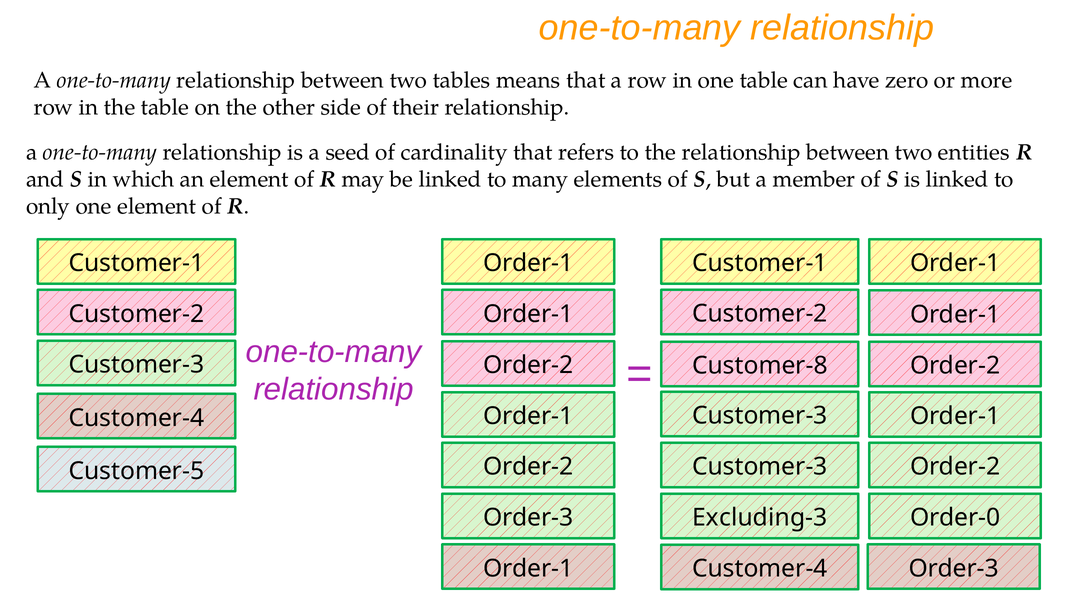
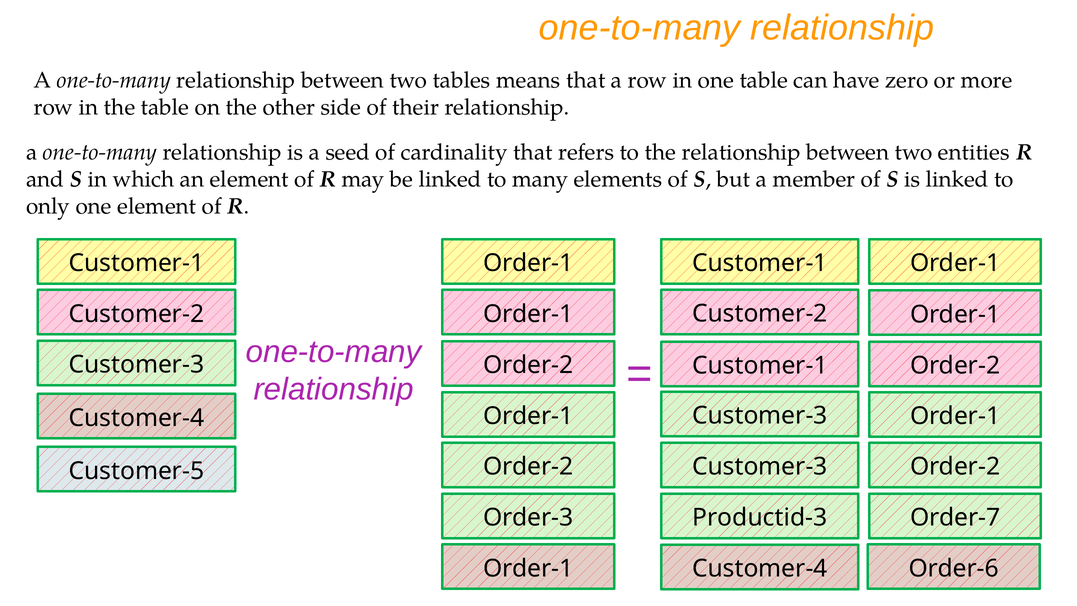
Customer-8: Customer-8 -> Customer-1 (760, 366)
Excluding-3: Excluding-3 -> Productid-3 (760, 517)
Order-0: Order-0 -> Order-7 (955, 517)
Customer-4 Order-3: Order-3 -> Order-6 (954, 568)
